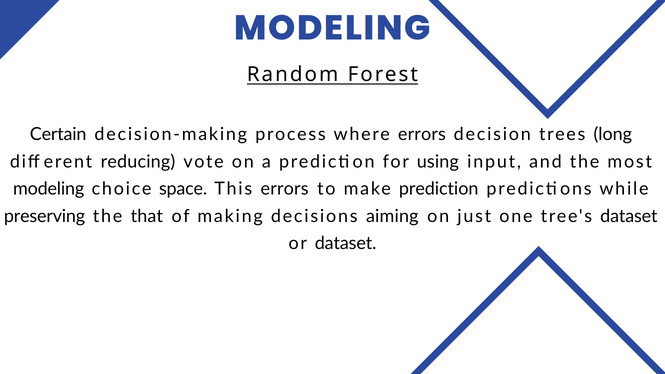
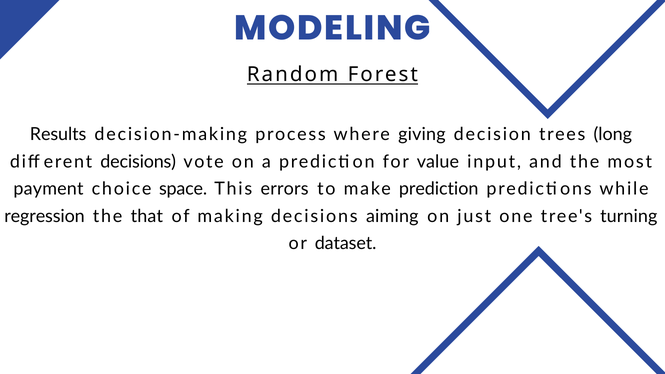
Certain: Certain -> Results (58, 135)
where errors: errors -> giving (422, 135)
different reducing: reducing -> decisions (138, 162)
using: using -> value (438, 162)
modeling: modeling -> payment (48, 189)
preserving: preserving -> regression (45, 216)
tree's dataset: dataset -> turning (629, 216)
